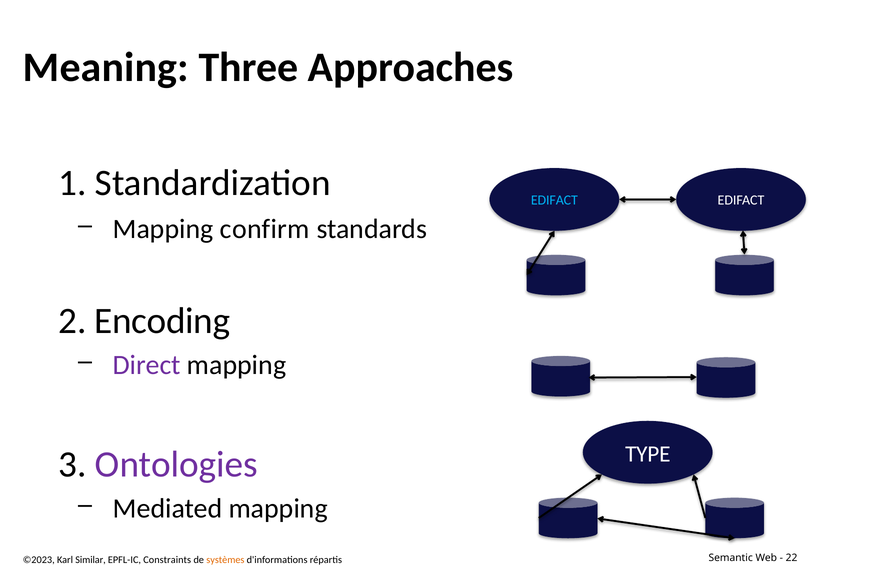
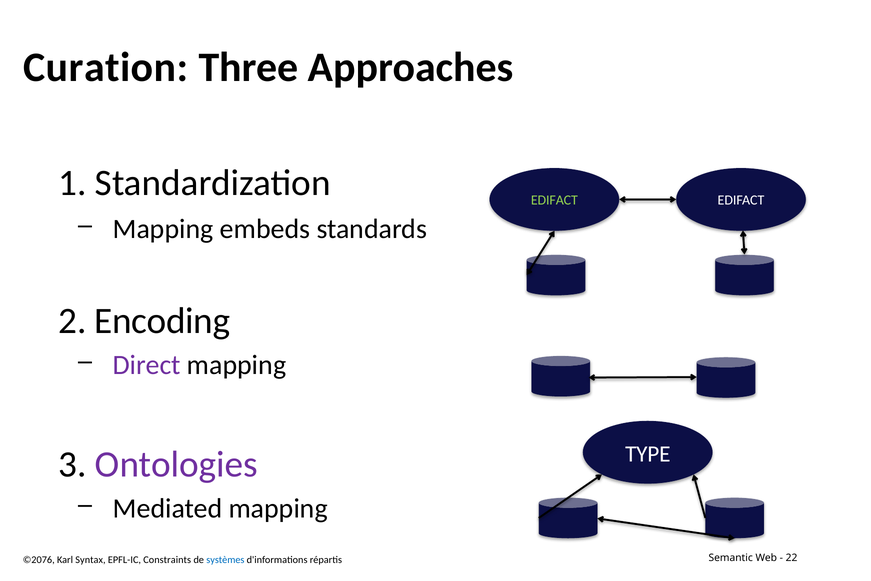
Meaning: Meaning -> Curation (106, 67)
EDIFACT colour: light blue -> light green (554, 200)
confirm: confirm -> embeds (265, 229)
©2023: ©2023 -> ©2076 (39, 560)
Similar: Similar -> Syntax (90, 560)
systèmes colour: orange -> blue (225, 560)
